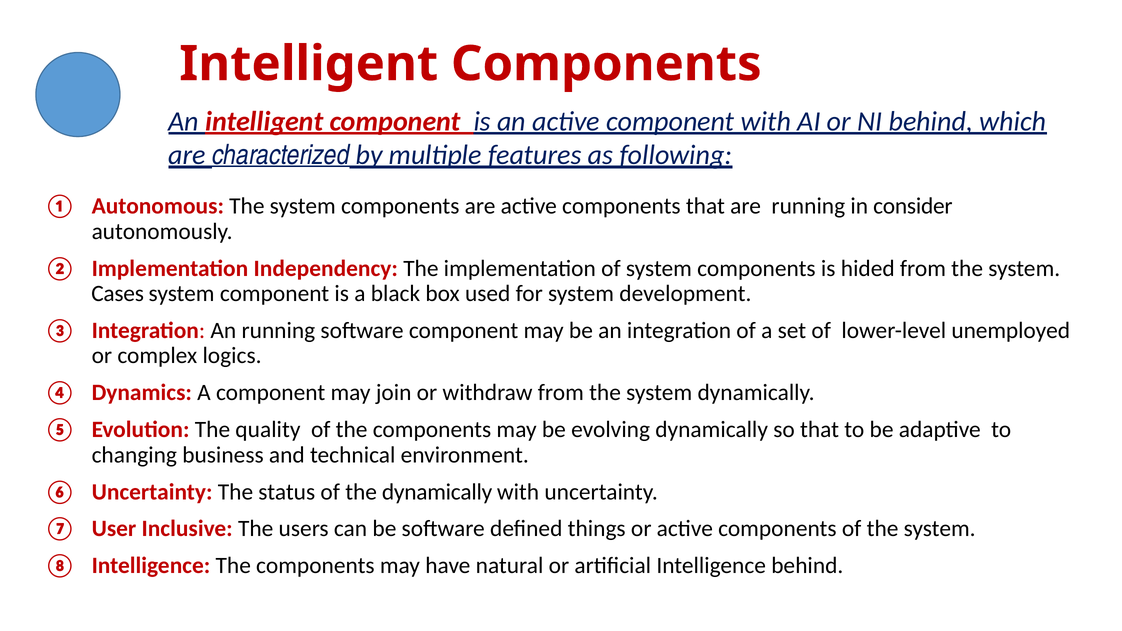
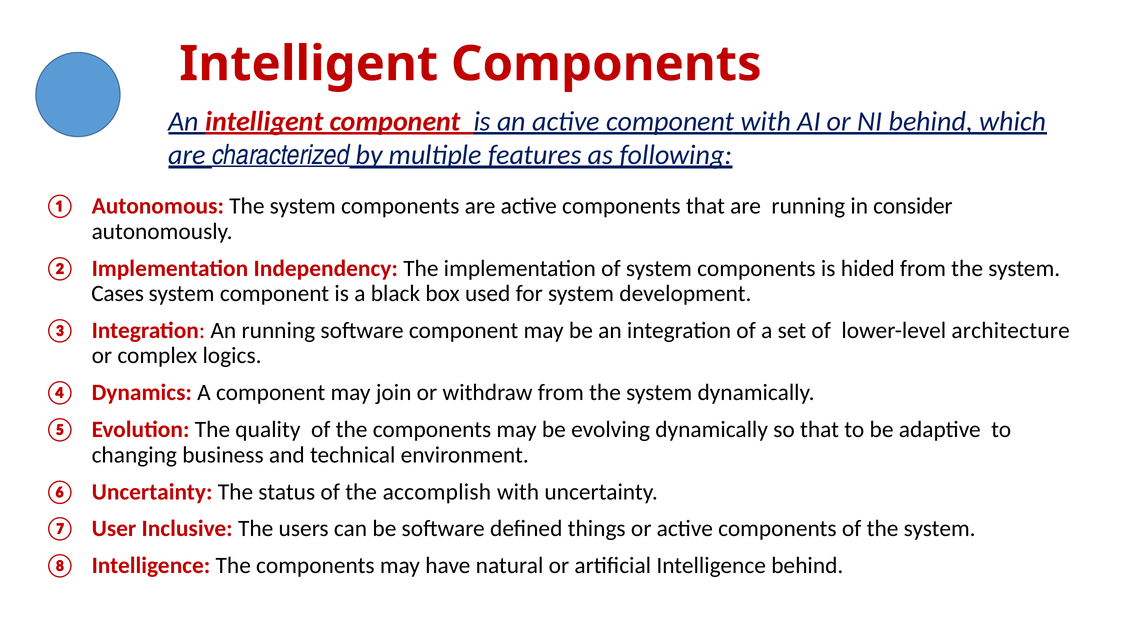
unemployed: unemployed -> architecture (1011, 331)
the dynamically: dynamically -> accomplish (437, 492)
